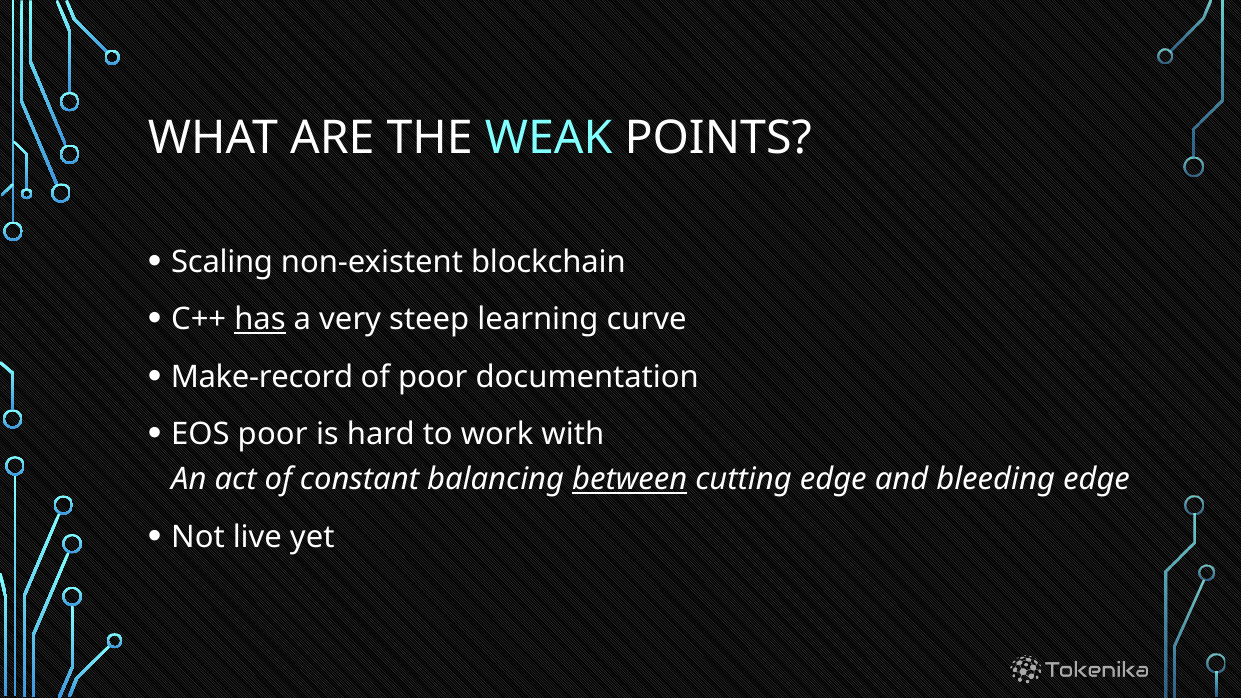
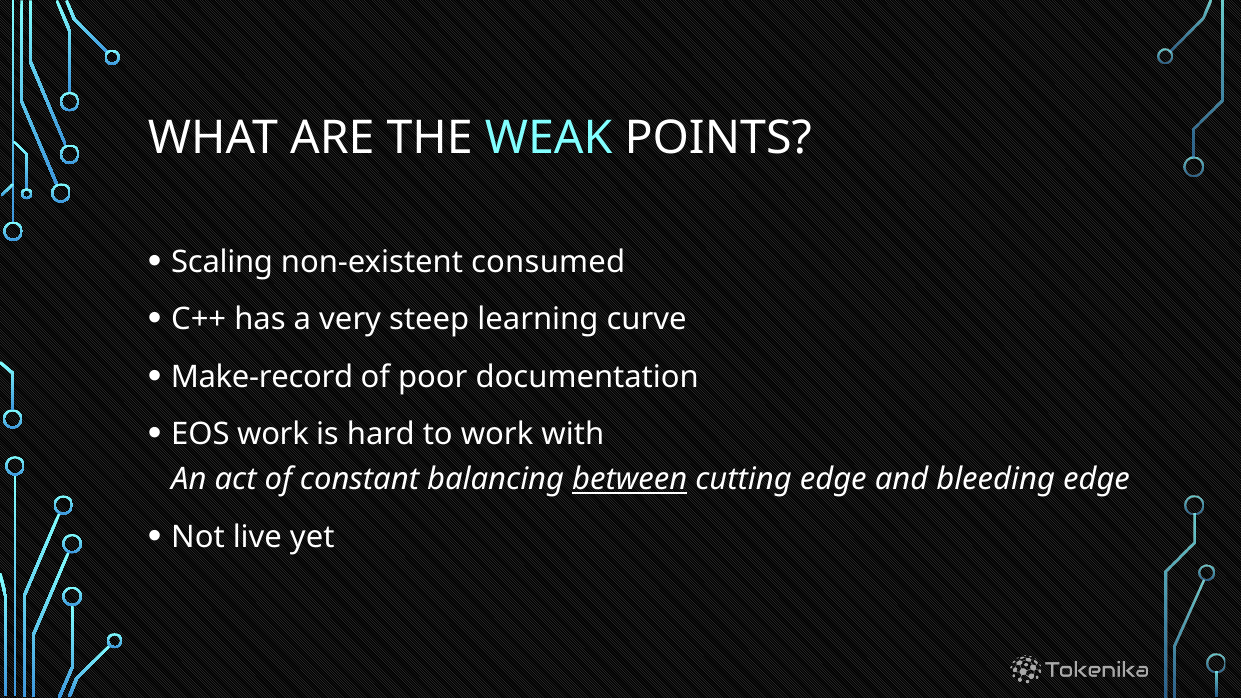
blockchain: blockchain -> consumed (548, 262)
has underline: present -> none (260, 319)
EOS poor: poor -> work (273, 435)
